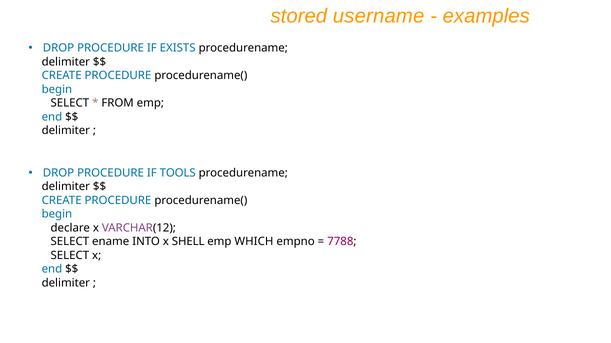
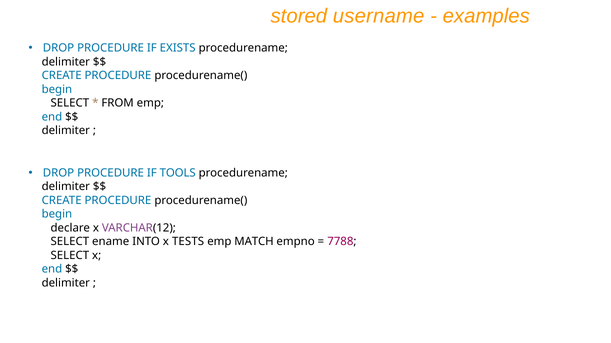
SHELL: SHELL -> TESTS (188, 242)
WHICH: WHICH -> MATCH (254, 242)
